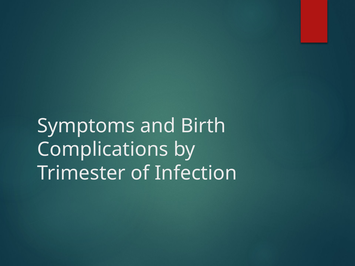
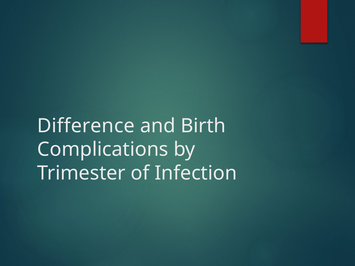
Symptoms: Symptoms -> Difference (86, 126)
